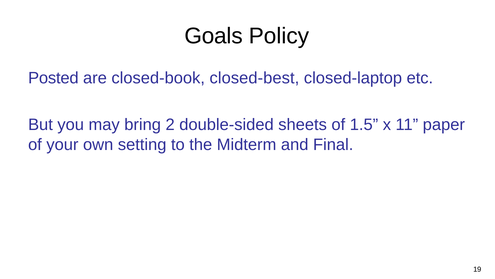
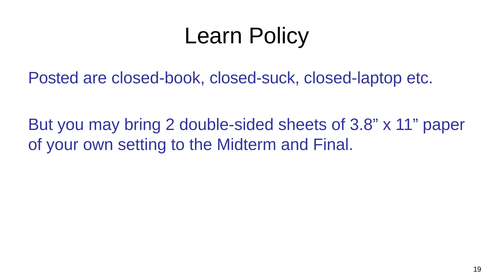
Goals: Goals -> Learn (213, 36)
closed-best: closed-best -> closed-suck (255, 78)
1.5: 1.5 -> 3.8 (364, 125)
